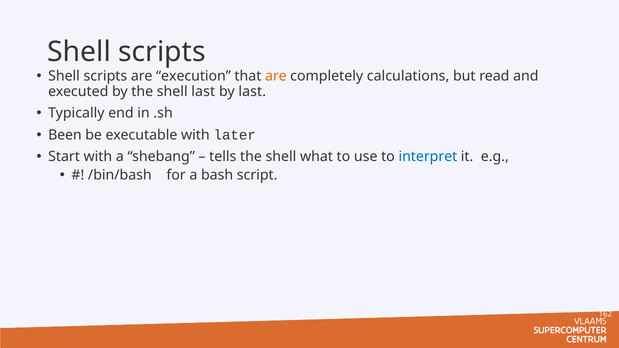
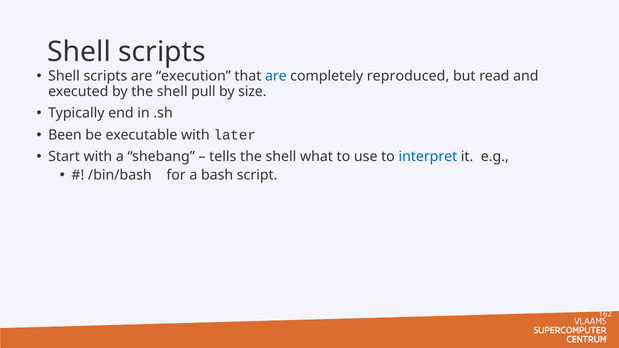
are colour: orange -> blue (276, 76)
calculations: calculations -> reproduced (408, 76)
shell last: last -> pull (203, 91)
by last: last -> size (252, 91)
